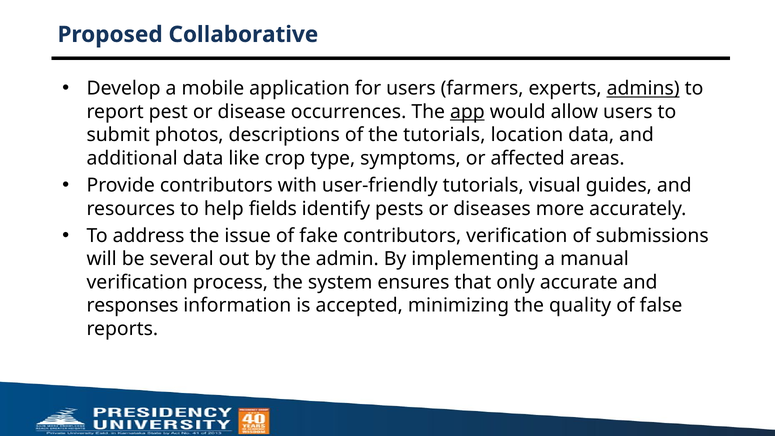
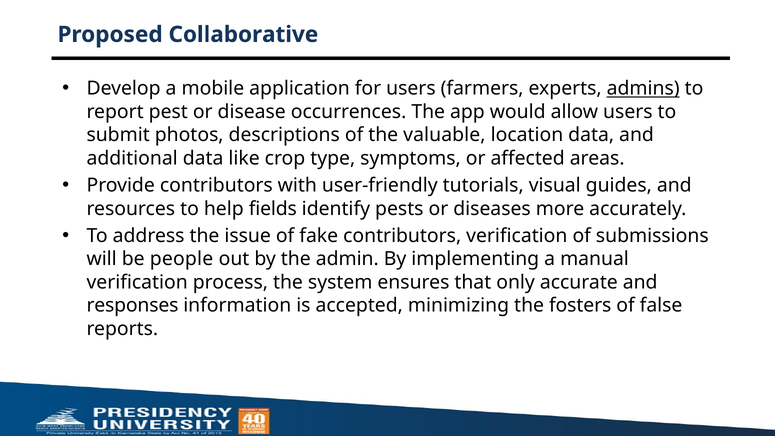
app underline: present -> none (467, 112)
the tutorials: tutorials -> valuable (444, 135)
several: several -> people (182, 259)
quality: quality -> fosters (580, 306)
